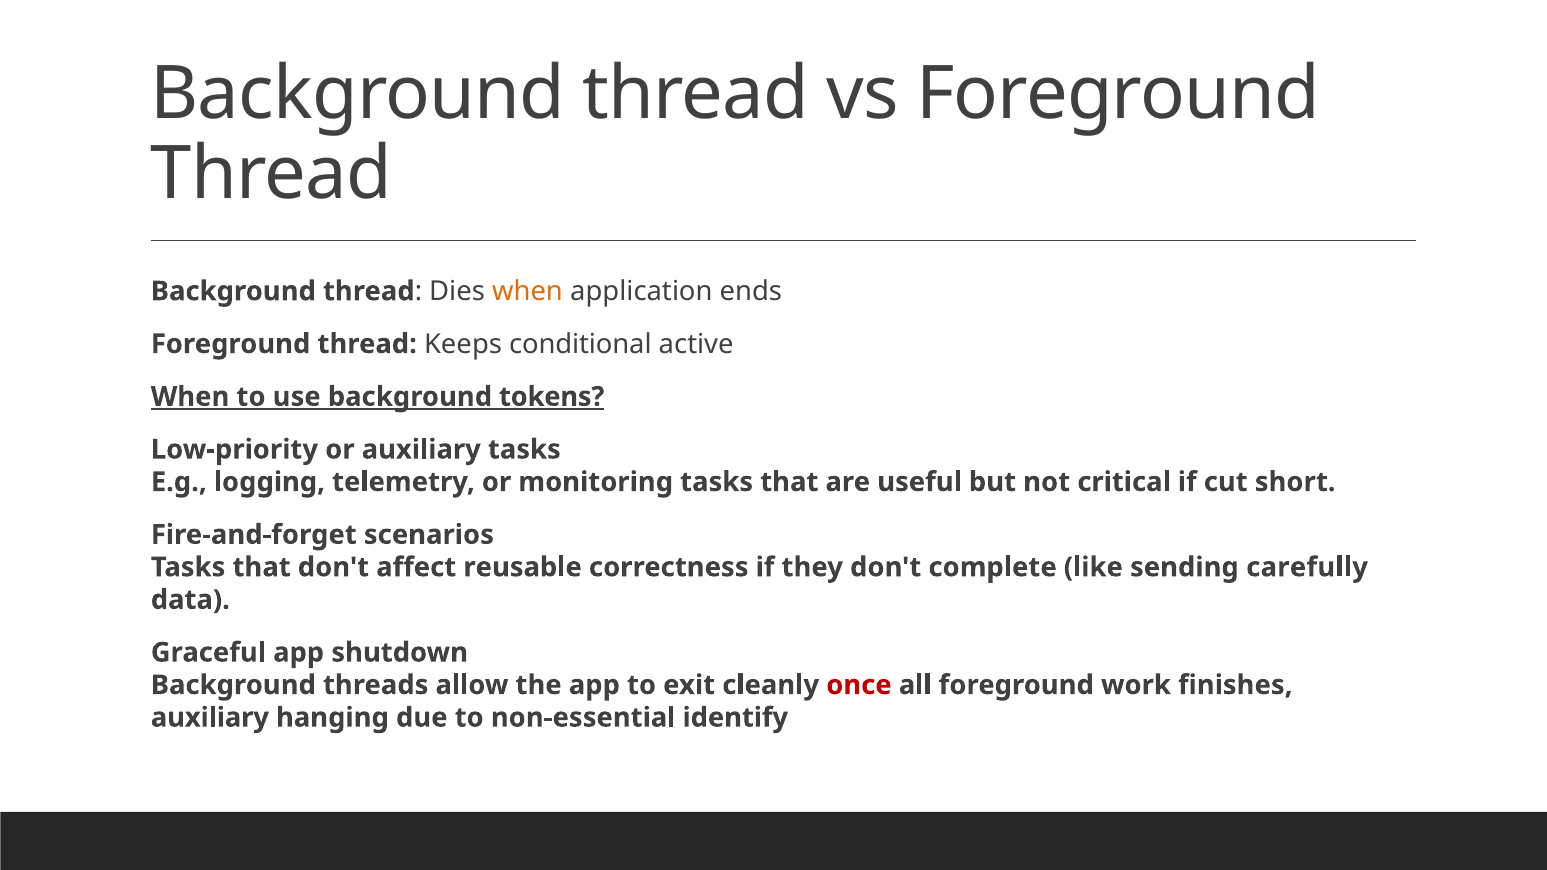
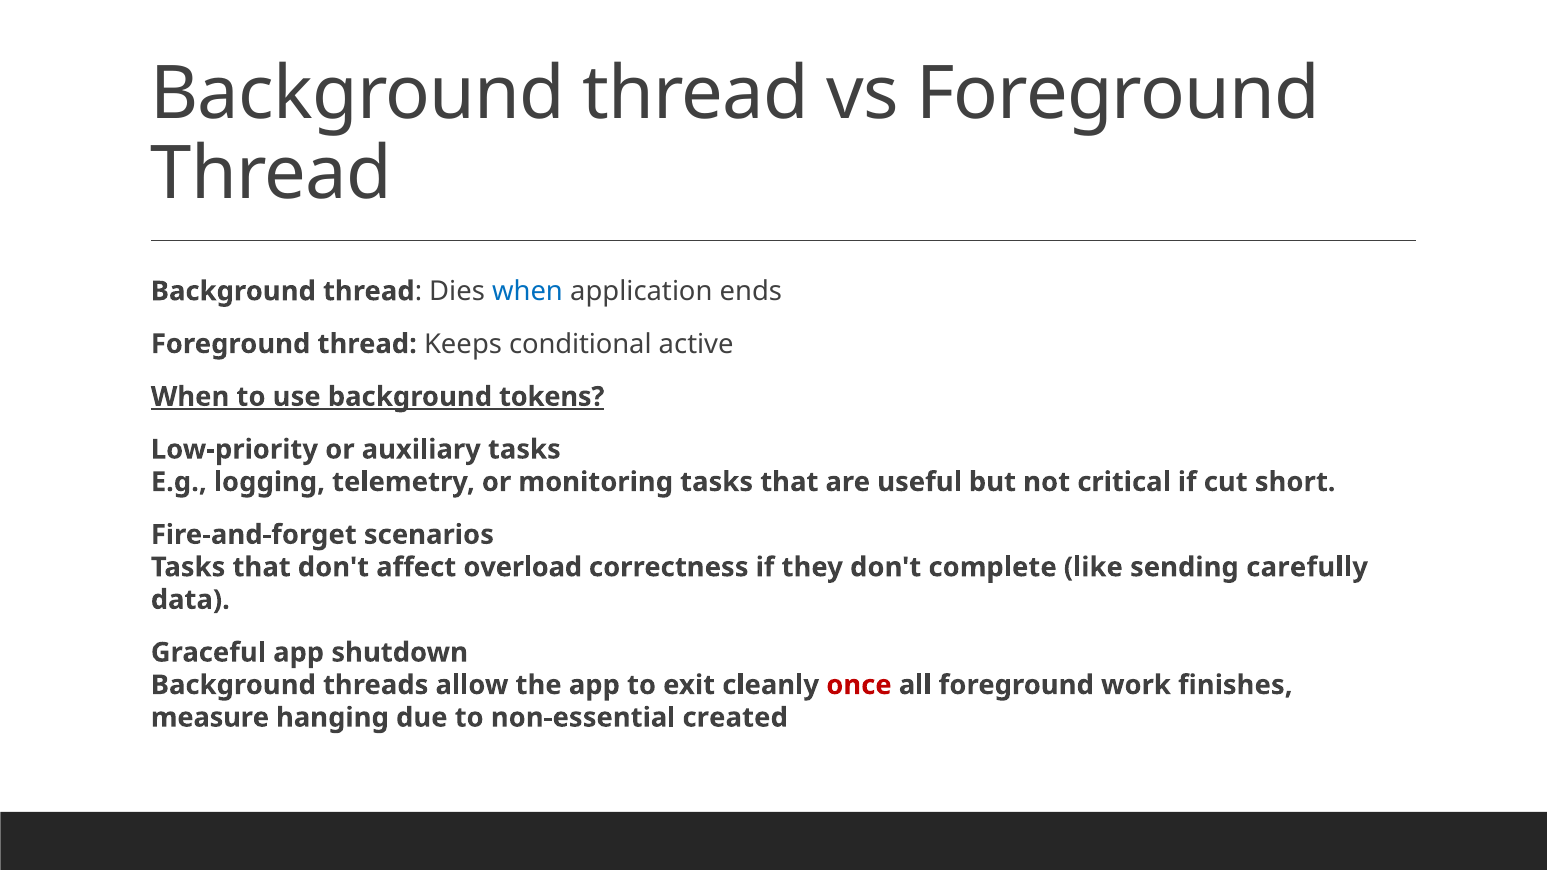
when colour: orange -> blue (527, 291)
reusable: reusable -> overload (523, 567)
auxiliary: auxiliary -> measure (210, 718)
identify: identify -> created (735, 718)
